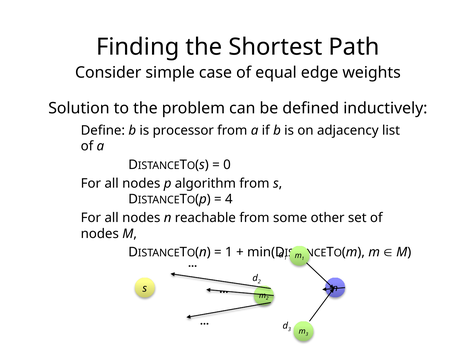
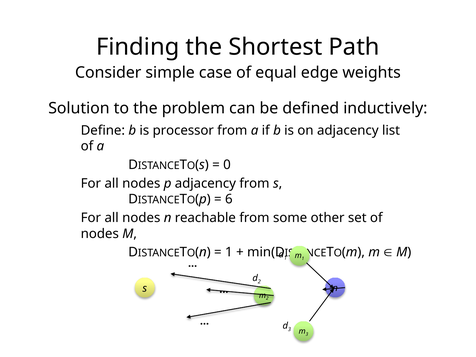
p algorithm: algorithm -> adjacency (205, 183)
4: 4 -> 6 (229, 199)
